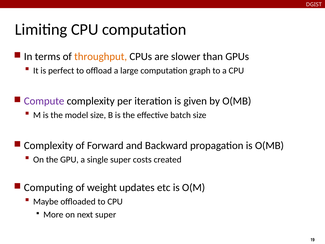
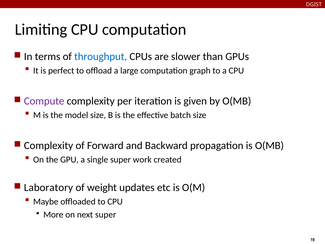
throughput colour: orange -> blue (101, 56)
costs: costs -> work (142, 160)
Computing: Computing -> Laboratory (48, 187)
